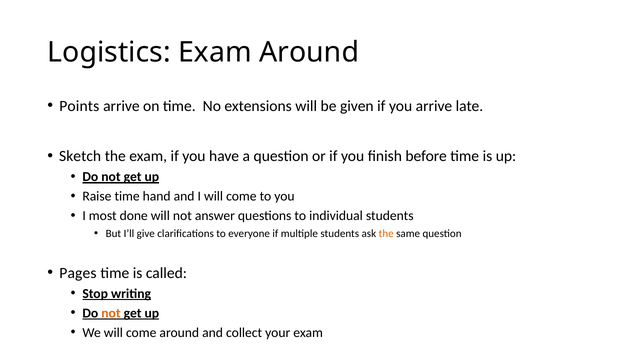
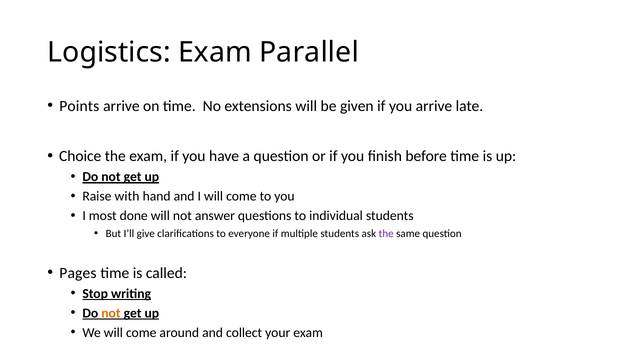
Exam Around: Around -> Parallel (309, 52)
Sketch: Sketch -> Choice (80, 156)
Raise time: time -> with (127, 196)
the colour: orange -> purple (386, 234)
